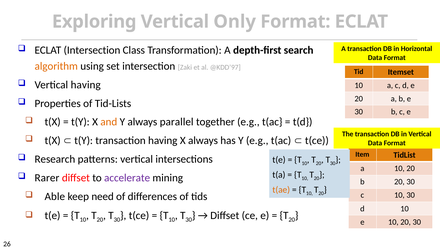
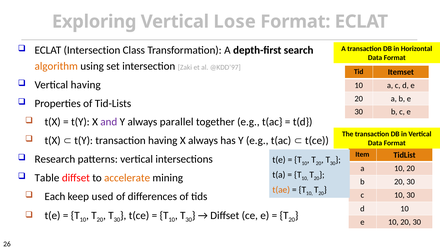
Only: Only -> Lose (235, 22)
and colour: orange -> purple (109, 122)
Rarer: Rarer -> Table (47, 178)
accelerate colour: purple -> orange (127, 178)
Able: Able -> Each (55, 196)
need: need -> used (102, 196)
